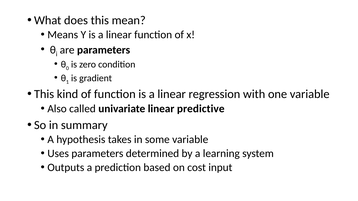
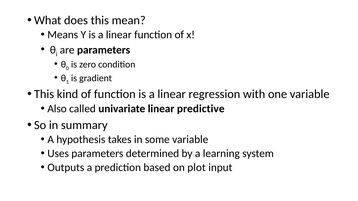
cost: cost -> plot (197, 168)
